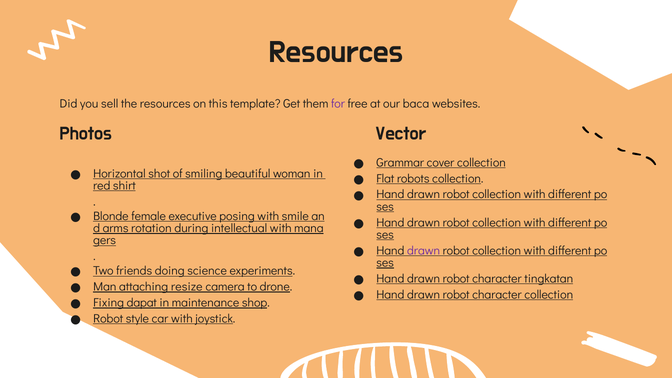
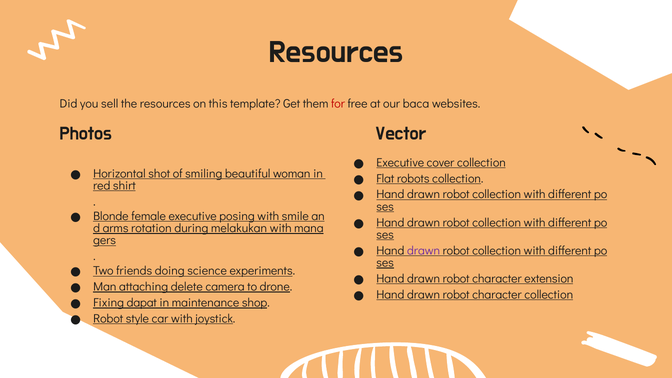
for colour: purple -> red (338, 104)
Grammar: Grammar -> Executive (400, 163)
intellectual: intellectual -> melakukan (239, 228)
tingkatan: tingkatan -> extension (549, 279)
resize: resize -> delete (187, 287)
